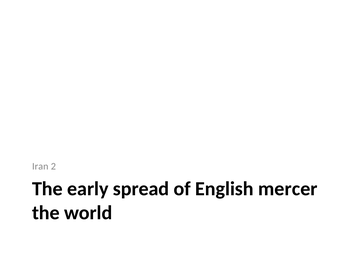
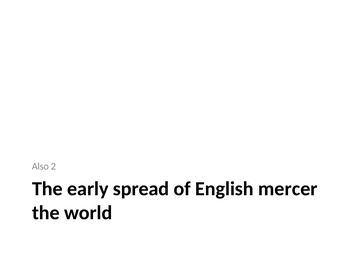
Iran: Iran -> Also (40, 166)
